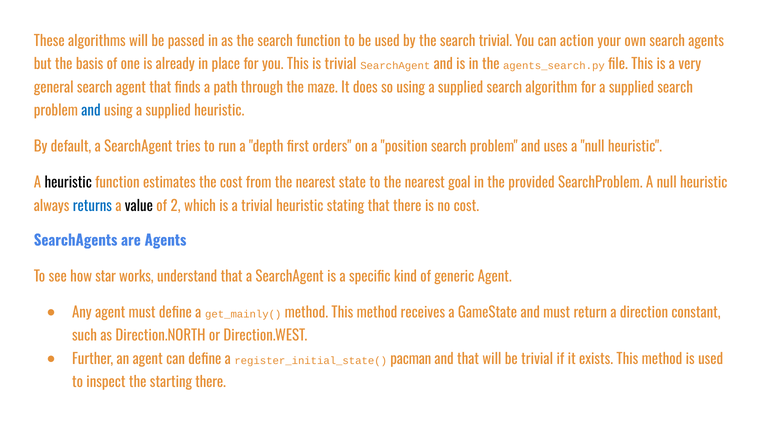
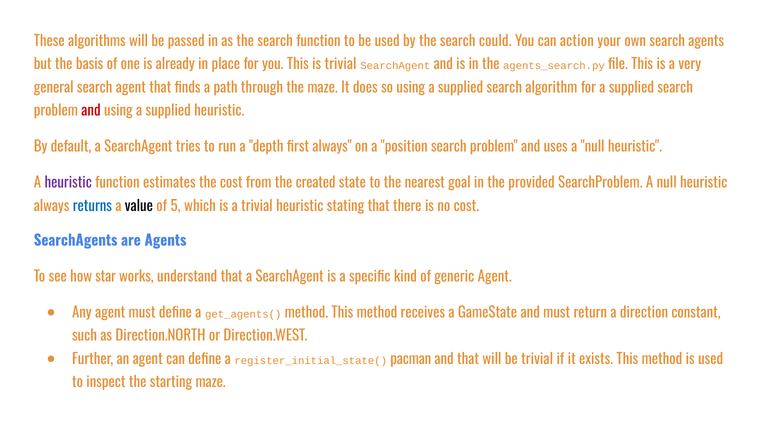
search trivial: trivial -> could (495, 41)
and colour: blue -> red (91, 111)
first orders: orders -> always (332, 147)
heuristic colour: black -> purple (68, 183)
from the nearest: nearest -> created (316, 183)
2: 2 -> 5 (176, 206)
get_mainly(: get_mainly( -> get_agents( (243, 314)
starting there: there -> maze (211, 382)
